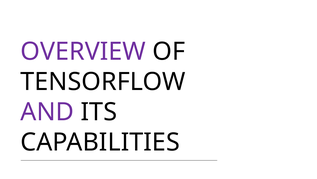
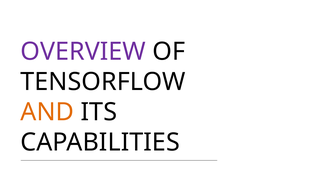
AND colour: purple -> orange (47, 112)
